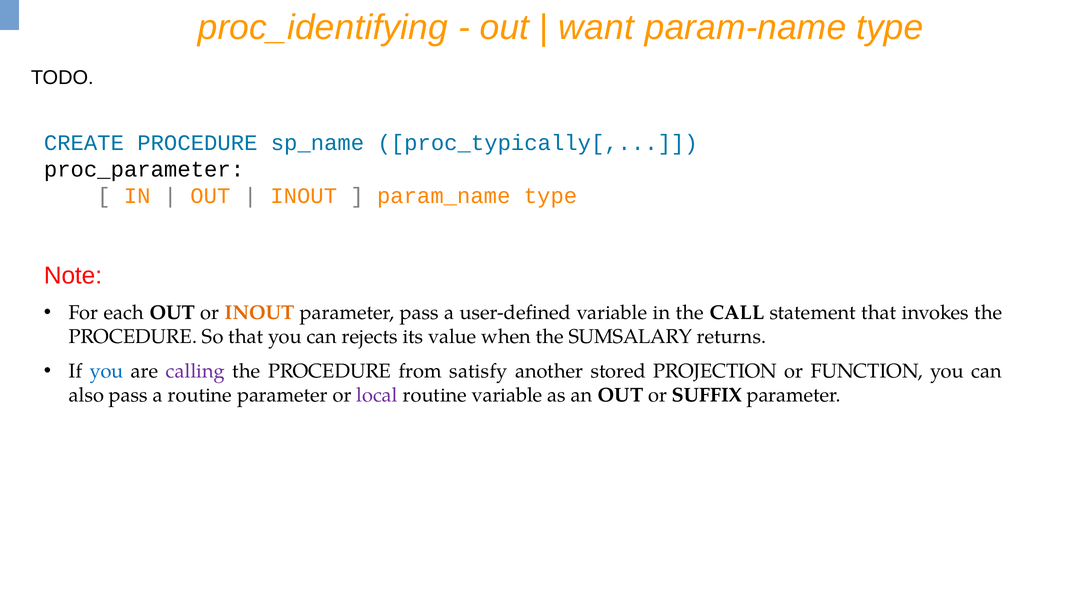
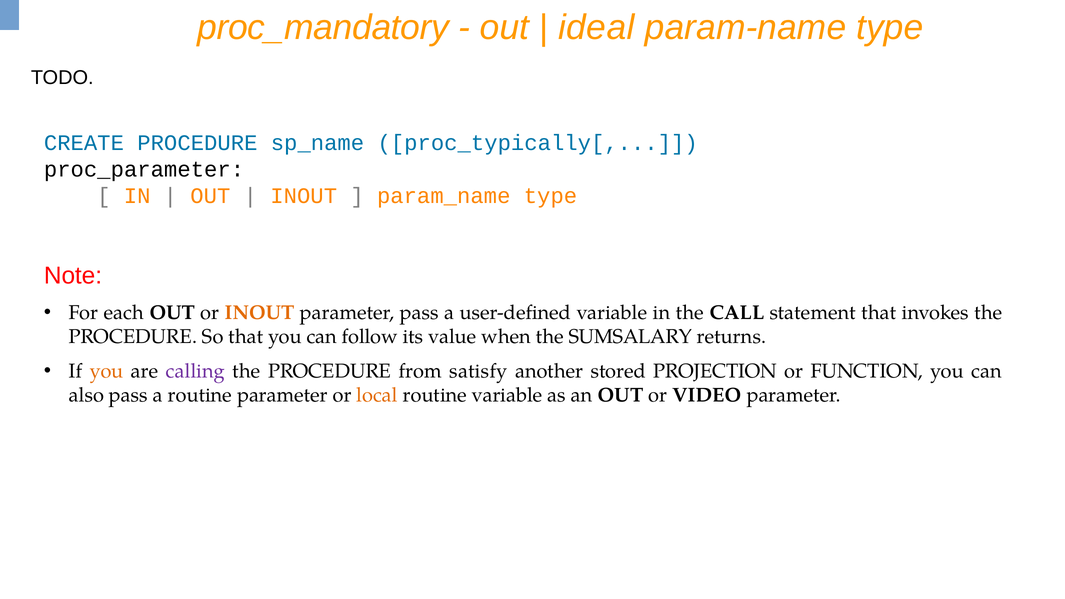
proc_identifying: proc_identifying -> proc_mandatory (323, 28)
want: want -> ideal (596, 28)
rejects: rejects -> follow (370, 337)
you colour: blue -> orange (107, 371)
local colour: purple -> orange (377, 395)
SUFFIX: SUFFIX -> VIDEO (707, 395)
